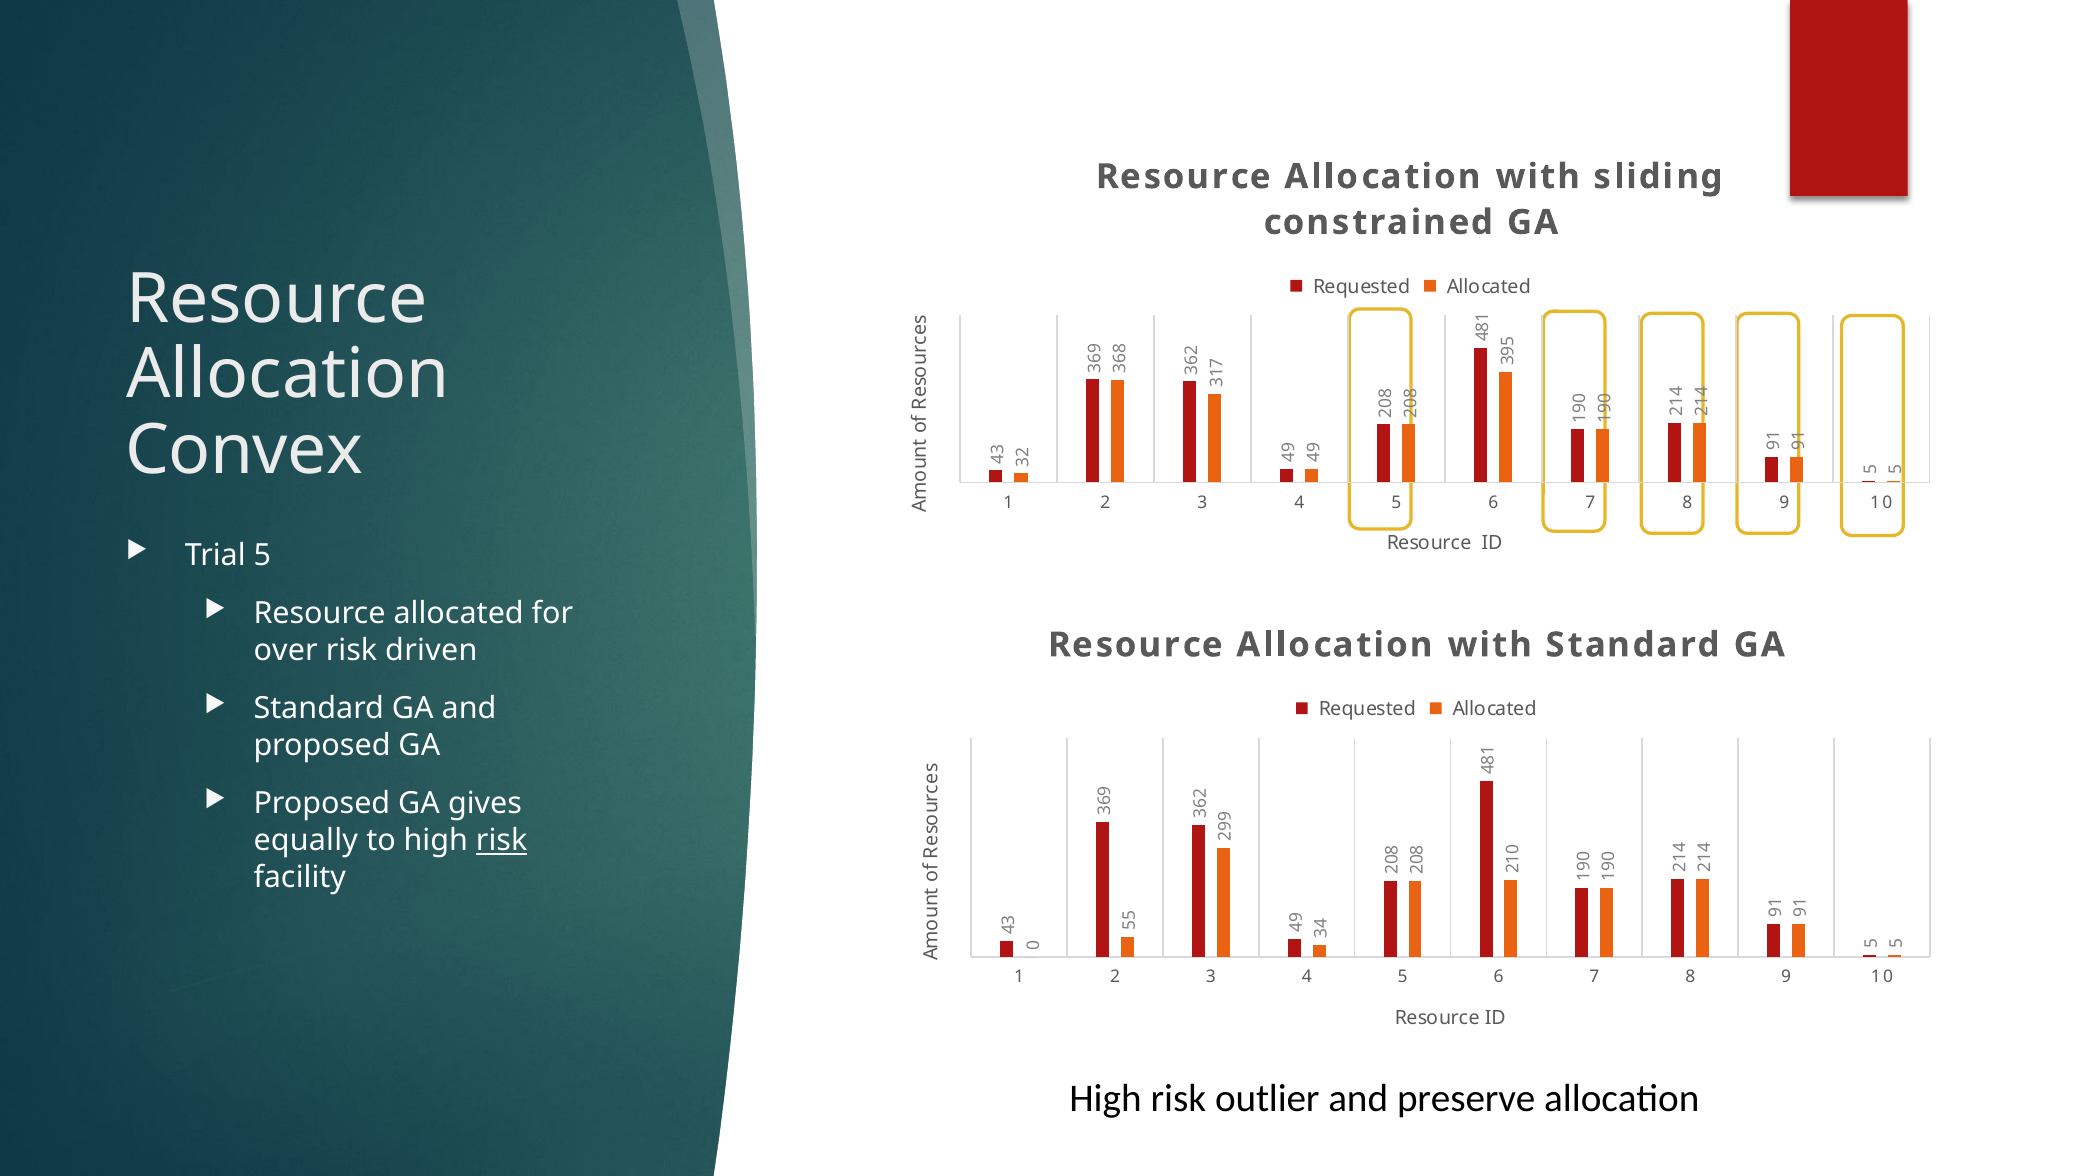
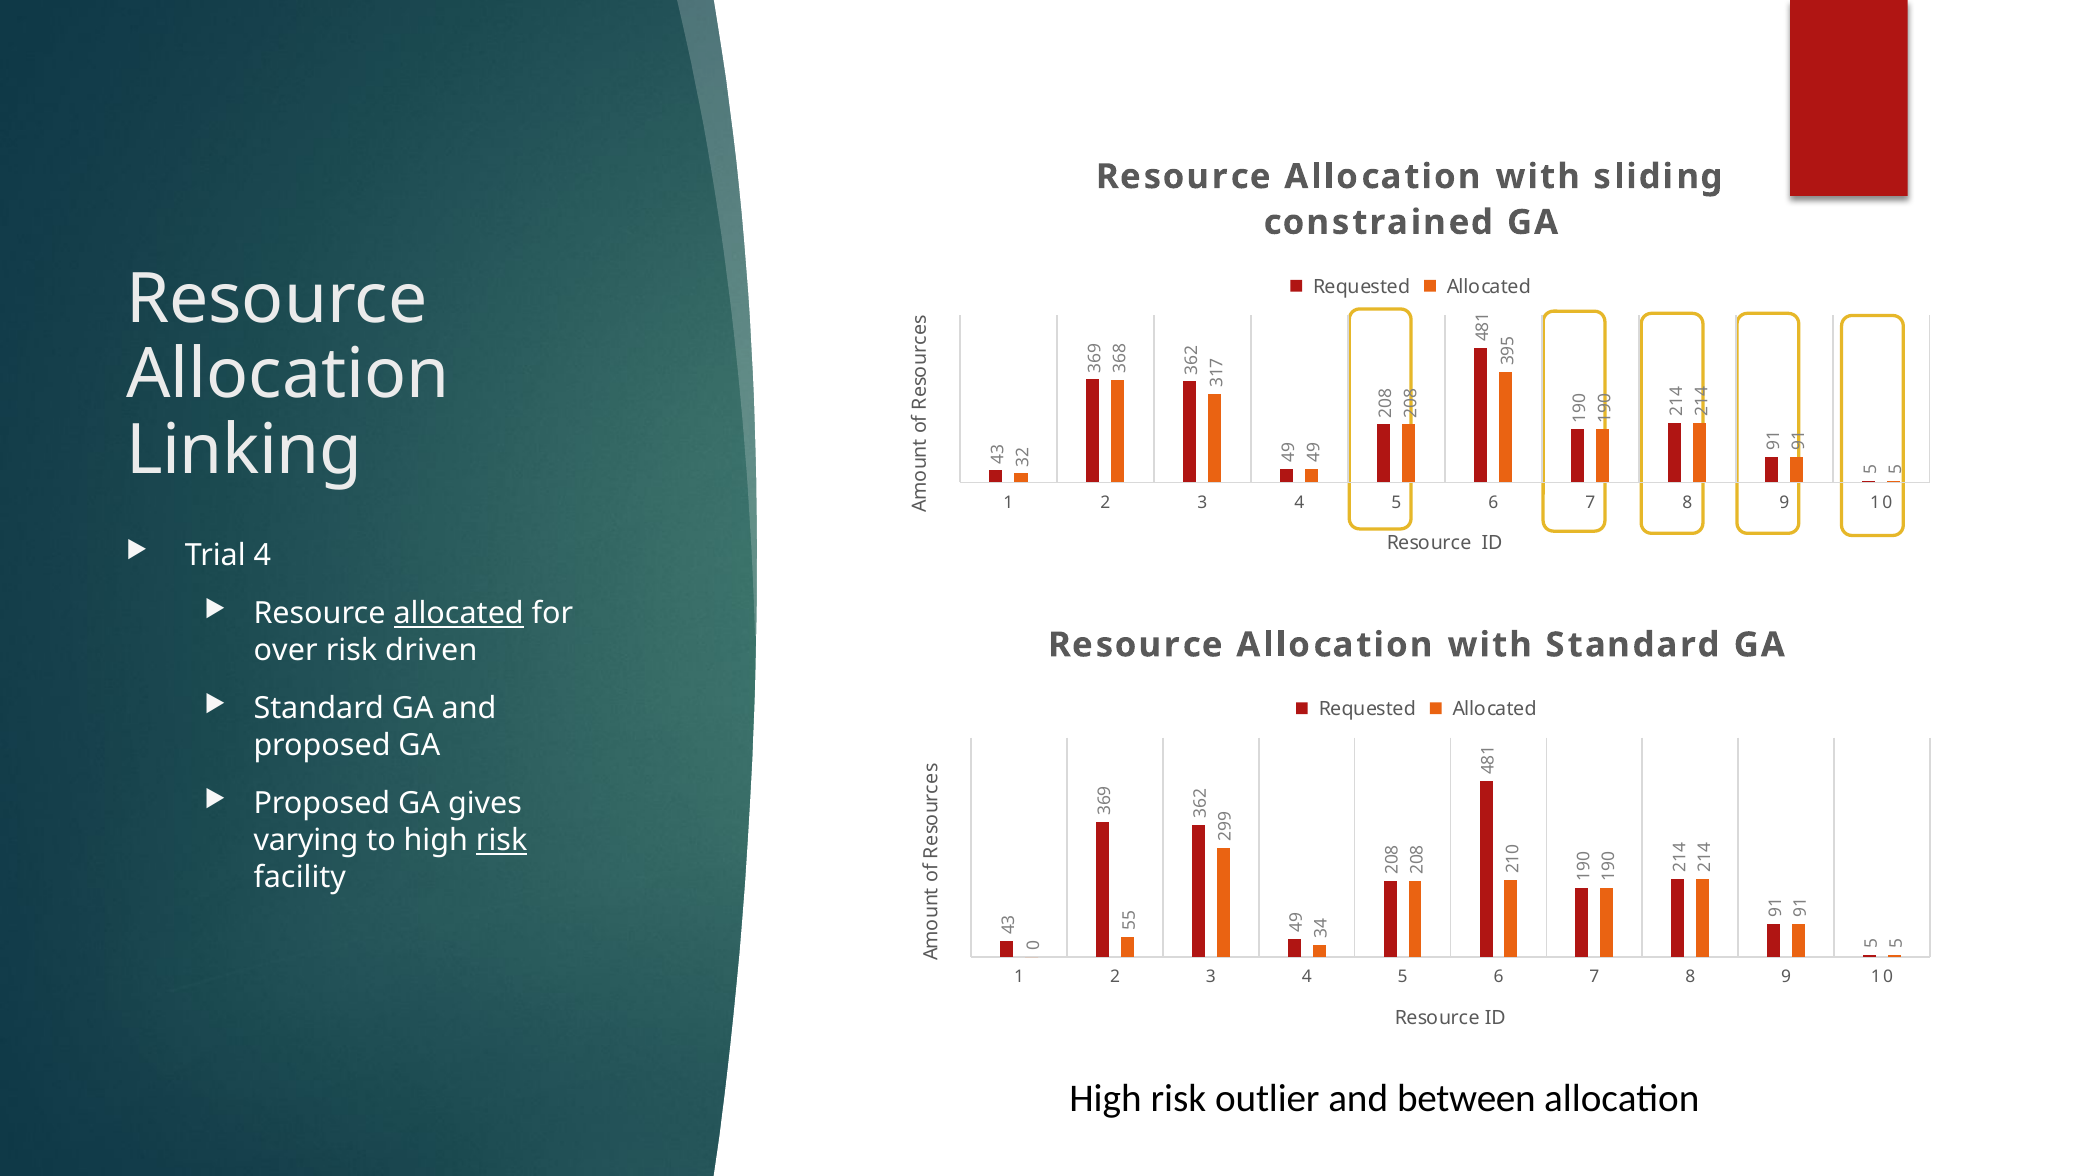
Convex: Convex -> Linking (244, 450)
Trial 5: 5 -> 4 (262, 555)
allocated underline: none -> present (459, 614)
equally: equally -> varying (306, 841)
preserve: preserve -> between (1466, 1099)
